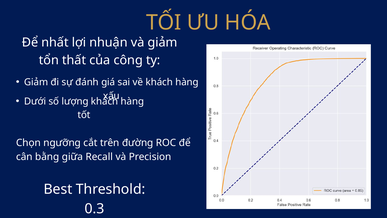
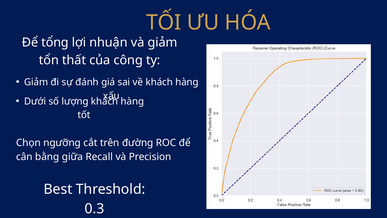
nhất: nhất -> tổng (55, 42)
